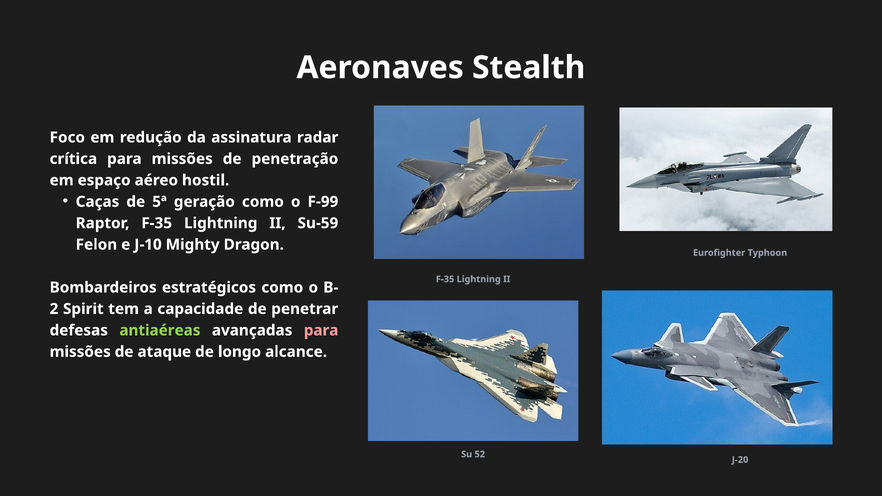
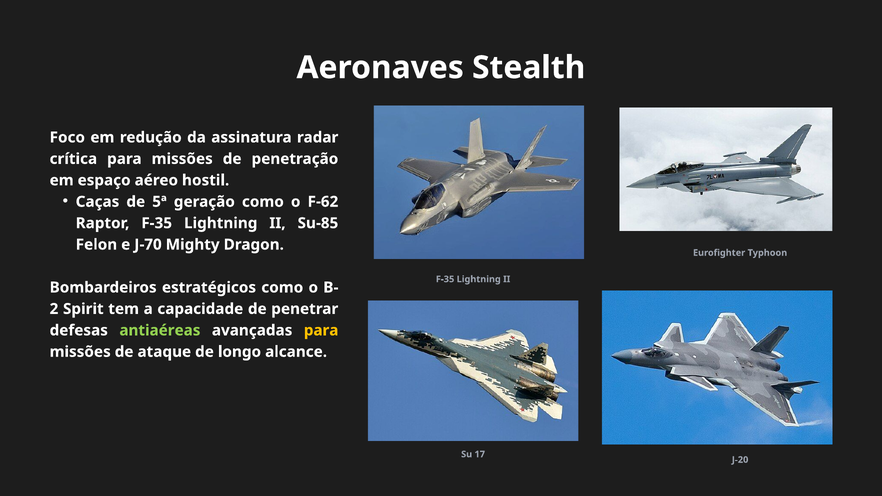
F-99: F-99 -> F-62 (323, 202)
Su-59: Su-59 -> Su-85 (318, 223)
J-10: J-10 -> J-70 (148, 245)
para colour: pink -> yellow (321, 330)
52: 52 -> 17 (480, 454)
